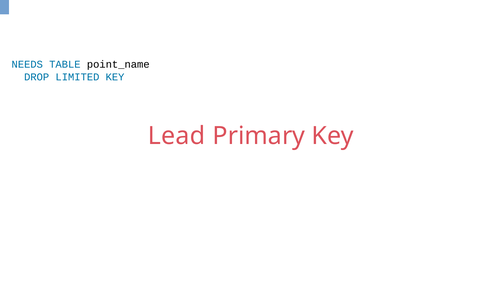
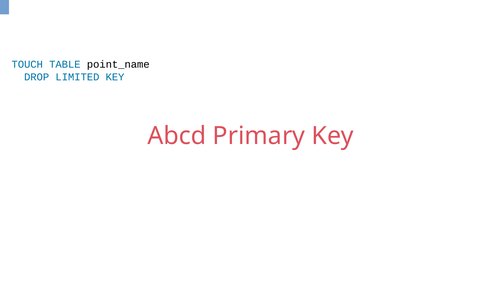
NEEDS: NEEDS -> TOUCH (27, 64)
Lead: Lead -> Abcd (177, 136)
